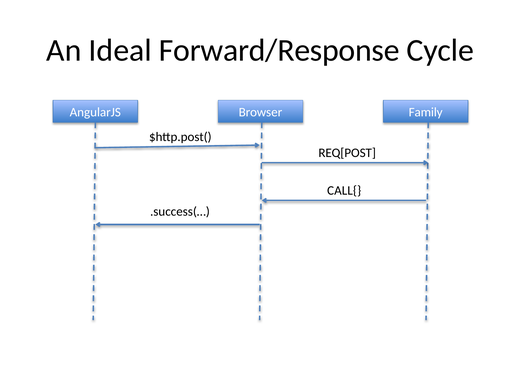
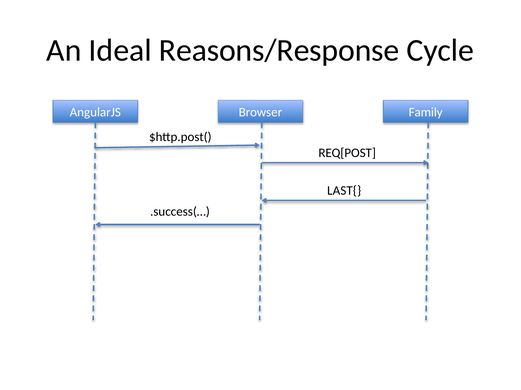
Forward/Response: Forward/Response -> Reasons/Response (279, 50)
CALL{: CALL{ -> LAST{ (344, 191)
